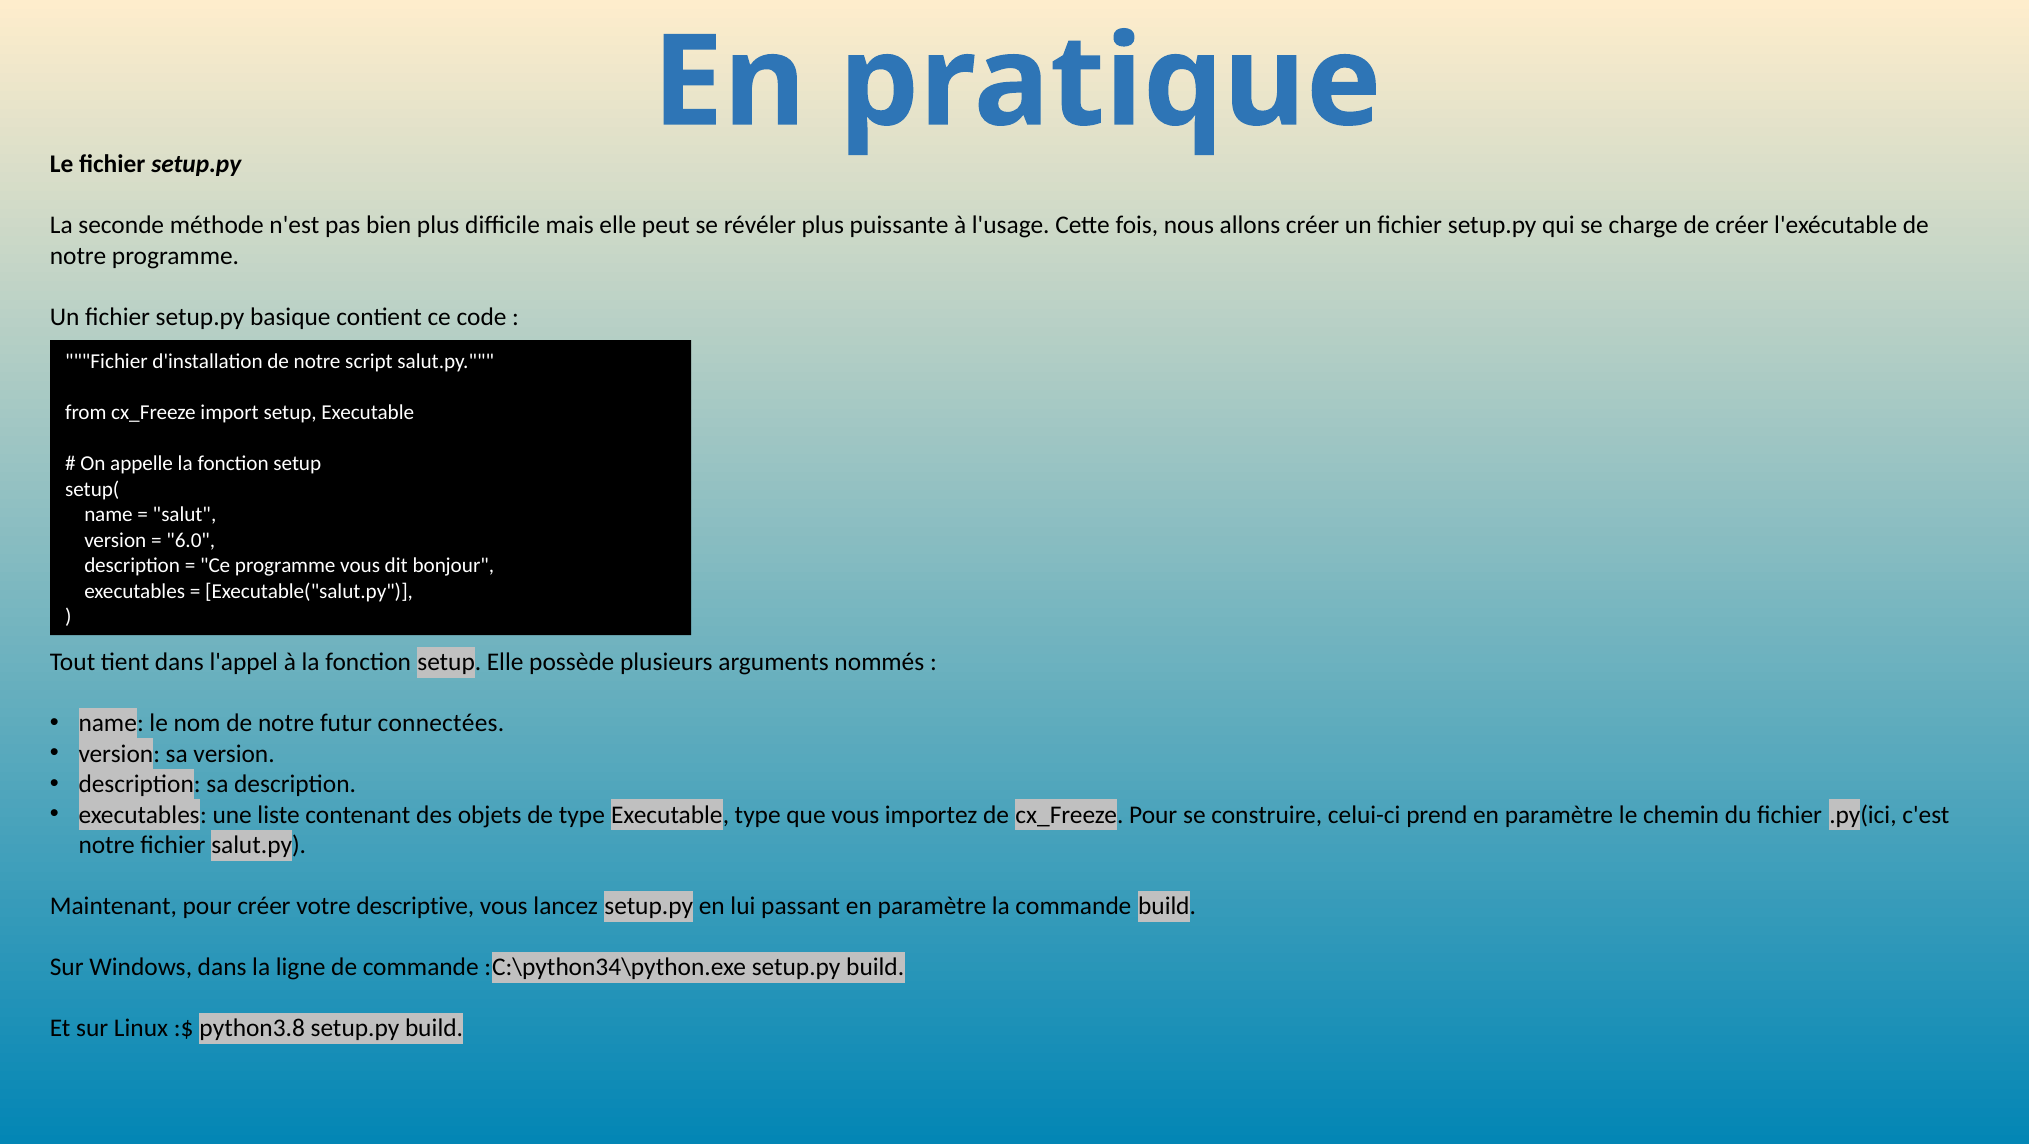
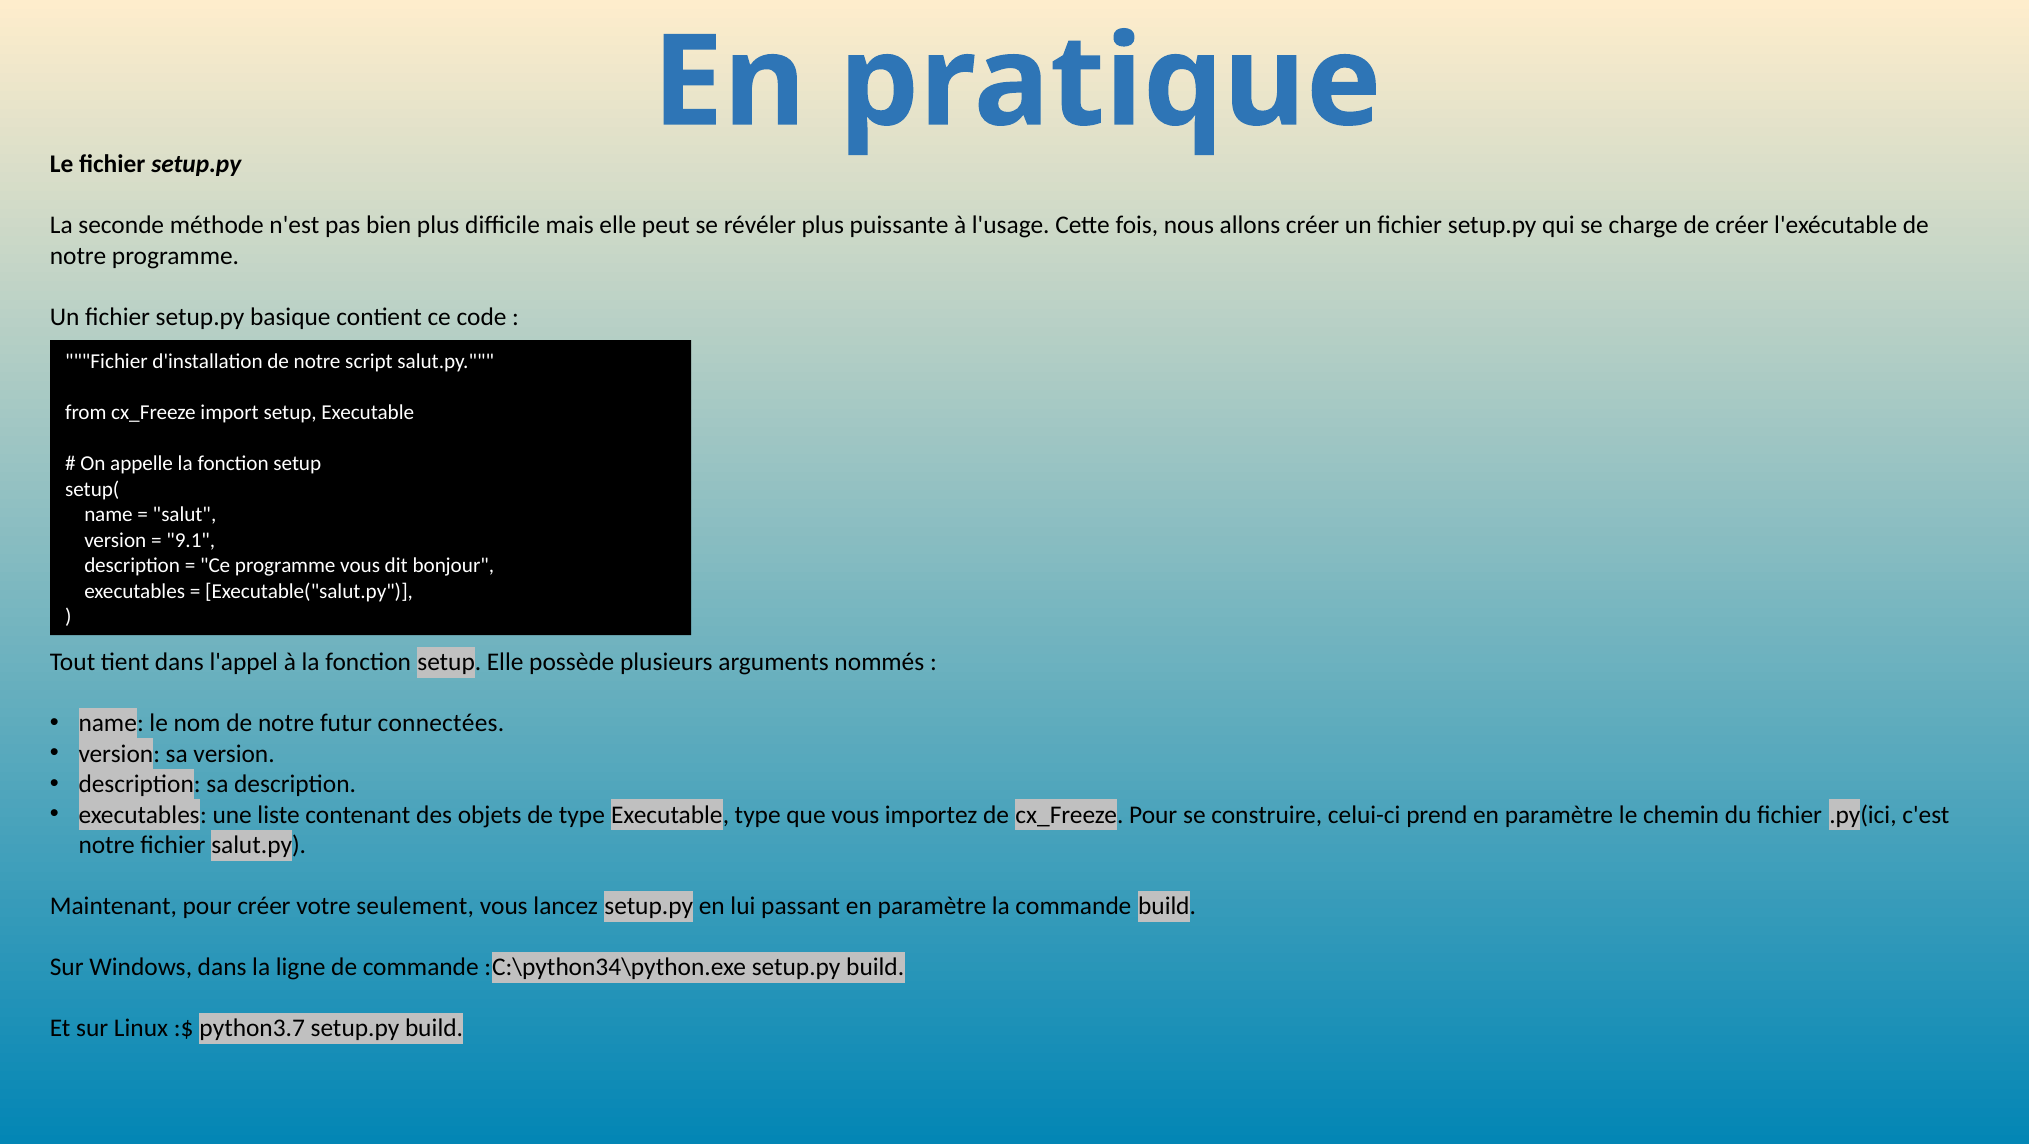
6.0: 6.0 -> 9.1 (191, 540)
descriptive: descriptive -> seulement (415, 907)
python3.8: python3.8 -> python3.7 (252, 1029)
